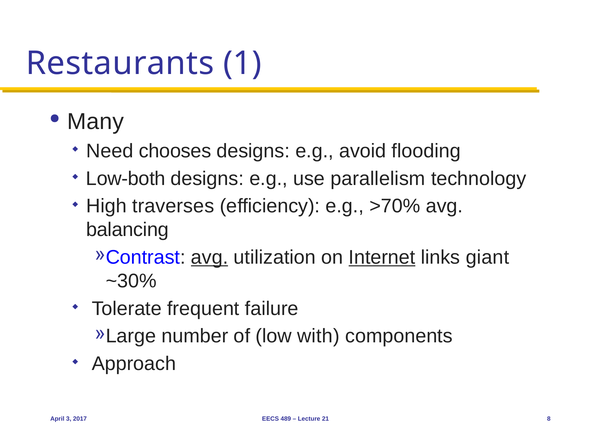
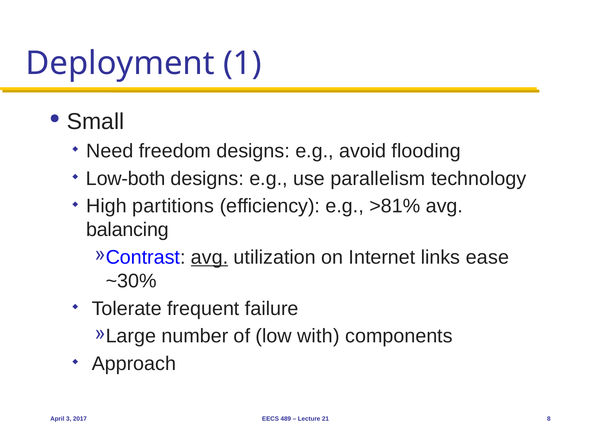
Restaurants: Restaurants -> Deployment (120, 63)
Many: Many -> Small (96, 122)
chooses: chooses -> freedom (175, 151)
traverses: traverses -> partitions (173, 206)
>70%: >70% -> >81% (395, 206)
Internet underline: present -> none (382, 257)
giant: giant -> ease (487, 257)
